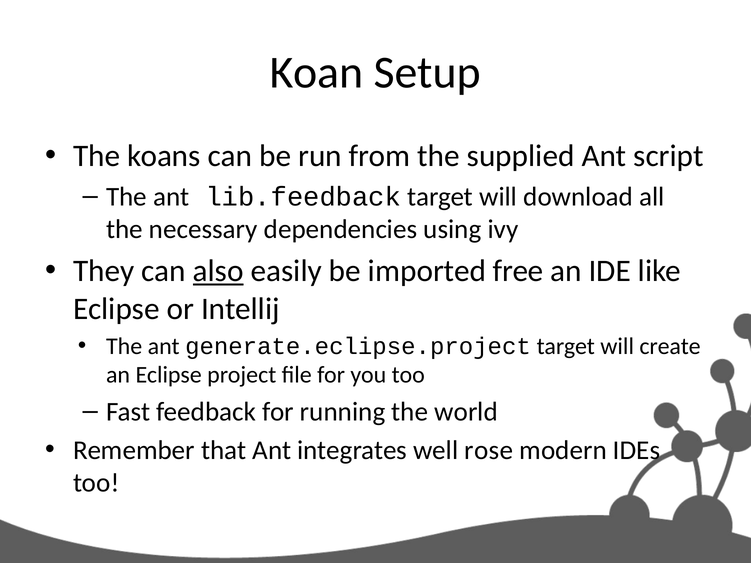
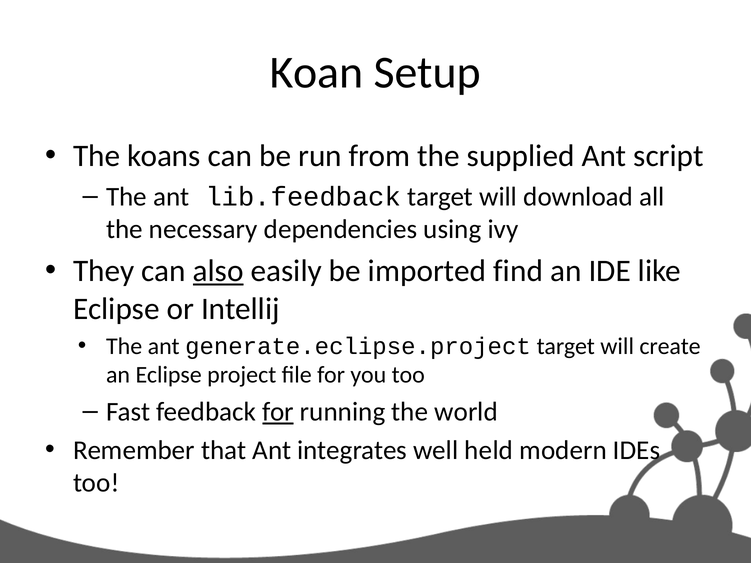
free: free -> find (518, 271)
for underline: none -> present (278, 412)
rose: rose -> held (489, 450)
